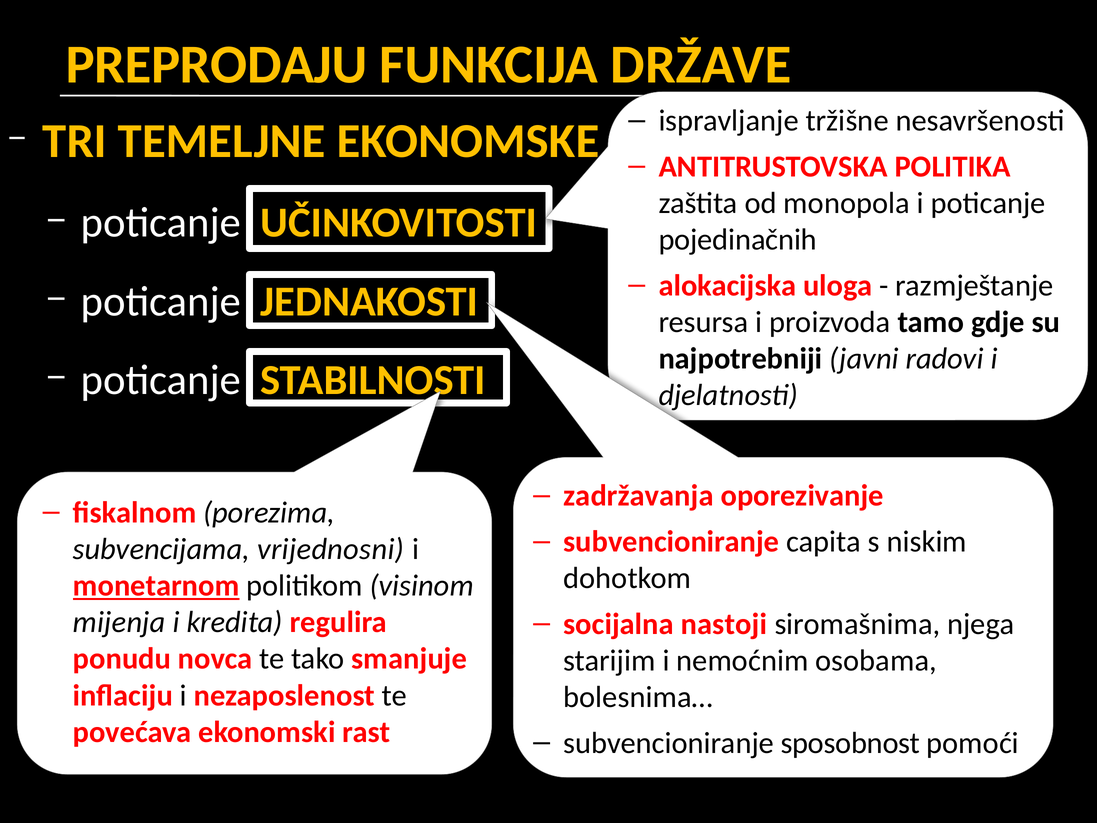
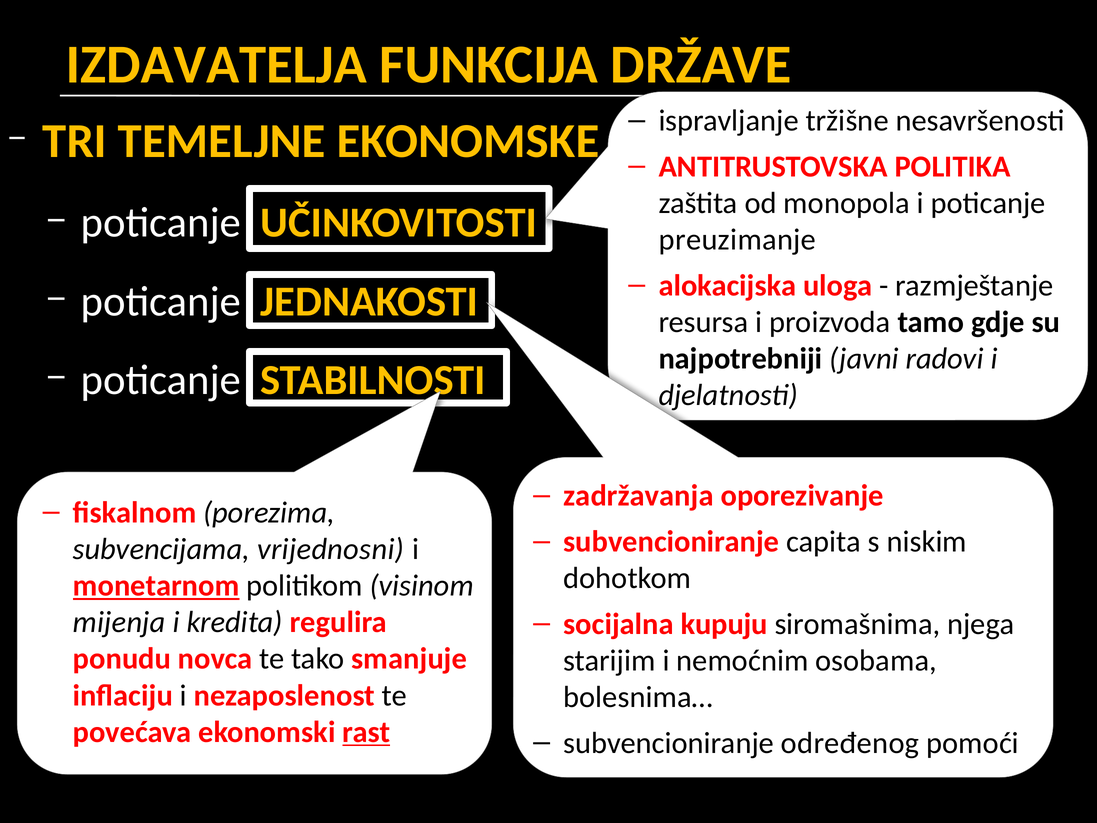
PREPRODAJU: PREPRODAJU -> IZDAVATELJA (216, 64)
pojedinačnih: pojedinačnih -> preuzimanje (737, 240)
nastoji: nastoji -> kupuju (724, 624)
rast underline: none -> present (366, 732)
sposobnost: sposobnost -> određenog (850, 743)
